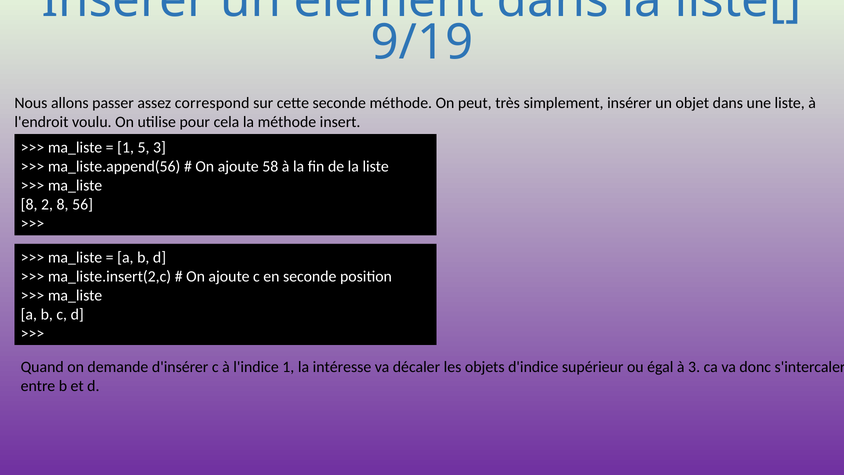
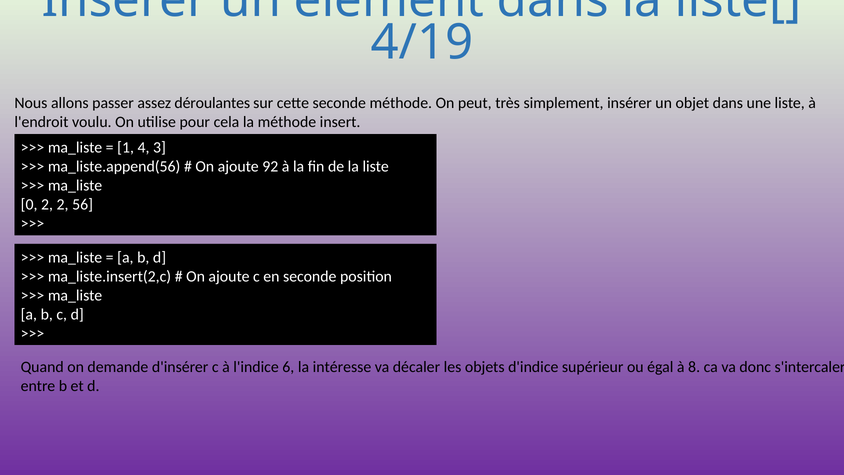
9/19: 9/19 -> 4/19 (422, 42)
correspond: correspond -> déroulantes (212, 103)
5: 5 -> 4 (144, 148)
58: 58 -> 92 (270, 167)
8: 8 -> 0 (29, 205)
2 8: 8 -> 2 (63, 205)
l'indice 1: 1 -> 6 (288, 367)
à 3: 3 -> 8 (694, 367)
